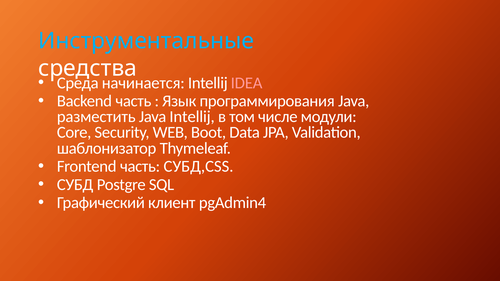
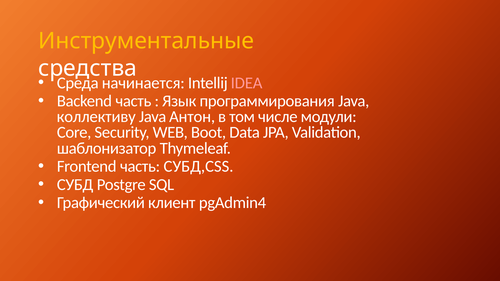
Инструментальные colour: light blue -> yellow (146, 41)
разместить: разместить -> коллективу (96, 117)
Java Intellij: Intellij -> Антон (192, 117)
